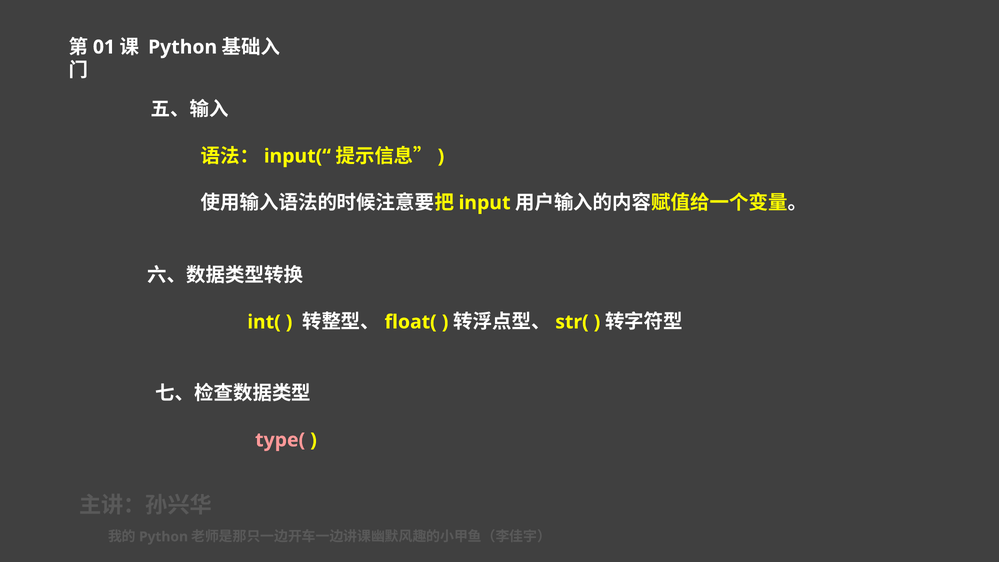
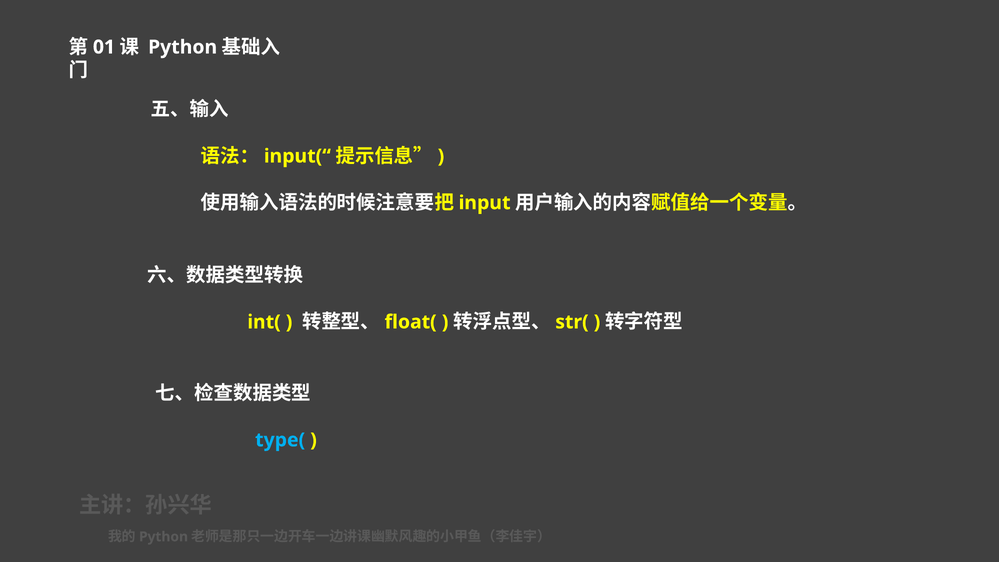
type( colour: pink -> light blue (280, 440)
